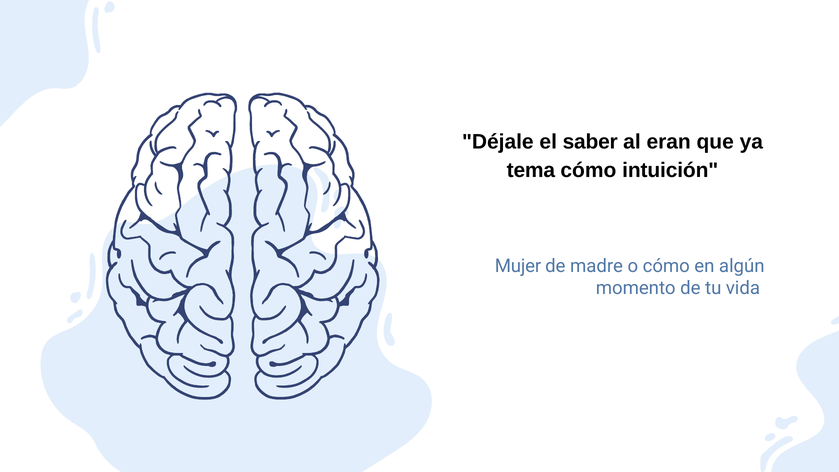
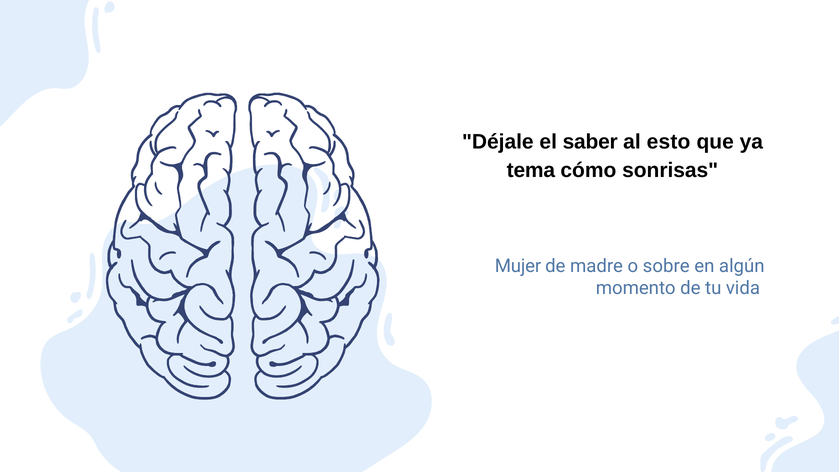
eran: eran -> esto (669, 142)
intuición: intuición -> sonrisas (670, 171)
o cómo: cómo -> sobre (666, 266)
